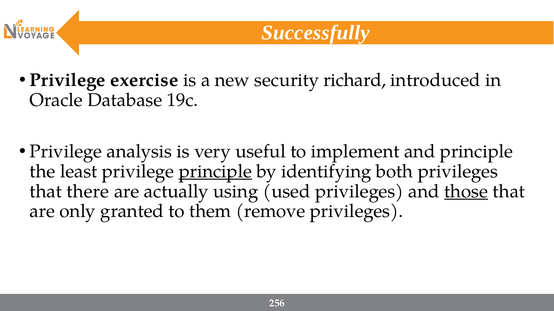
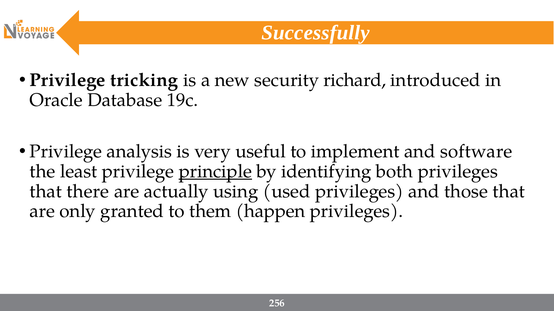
exercise: exercise -> tricking (144, 80)
and principle: principle -> software (476, 152)
those underline: present -> none (466, 192)
remove: remove -> happen (271, 212)
